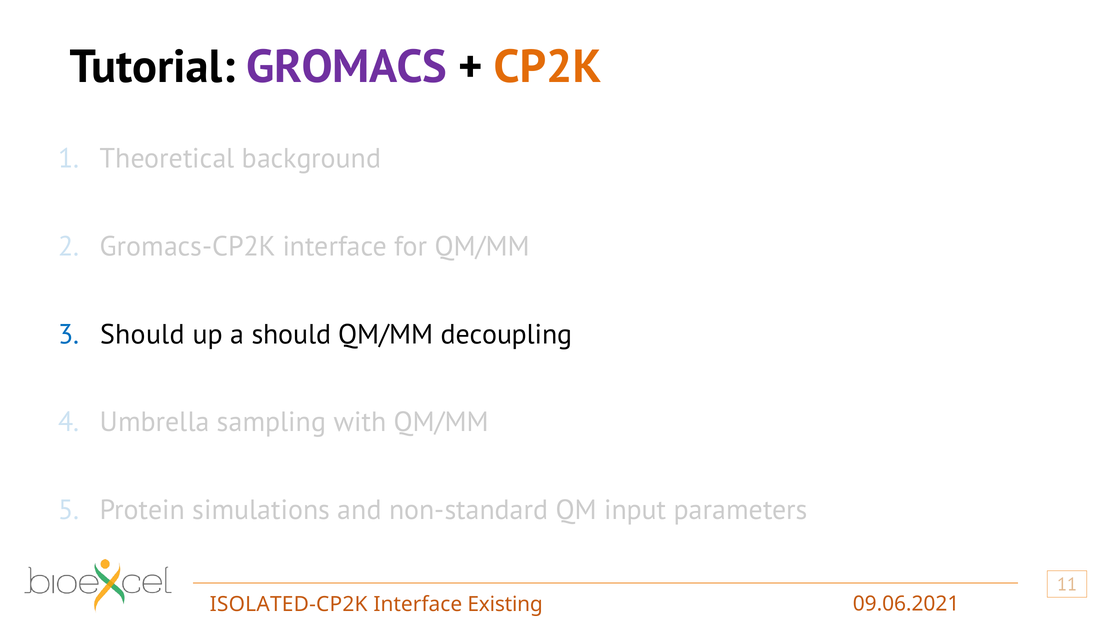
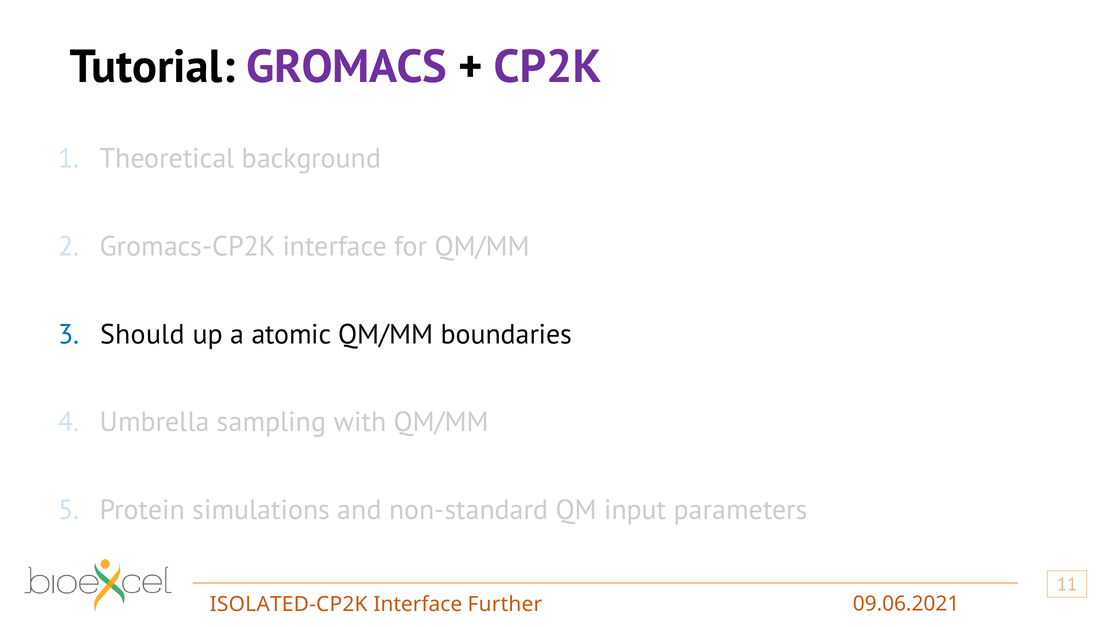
CP2K colour: orange -> purple (548, 67)
a should: should -> atomic (291, 335)
decoupling: decoupling -> boundaries (507, 335)
Existing: Existing -> Further (505, 605)
